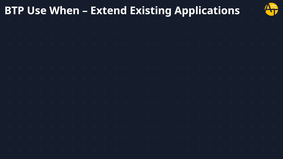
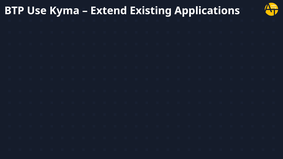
When: When -> Kyma (64, 11)
